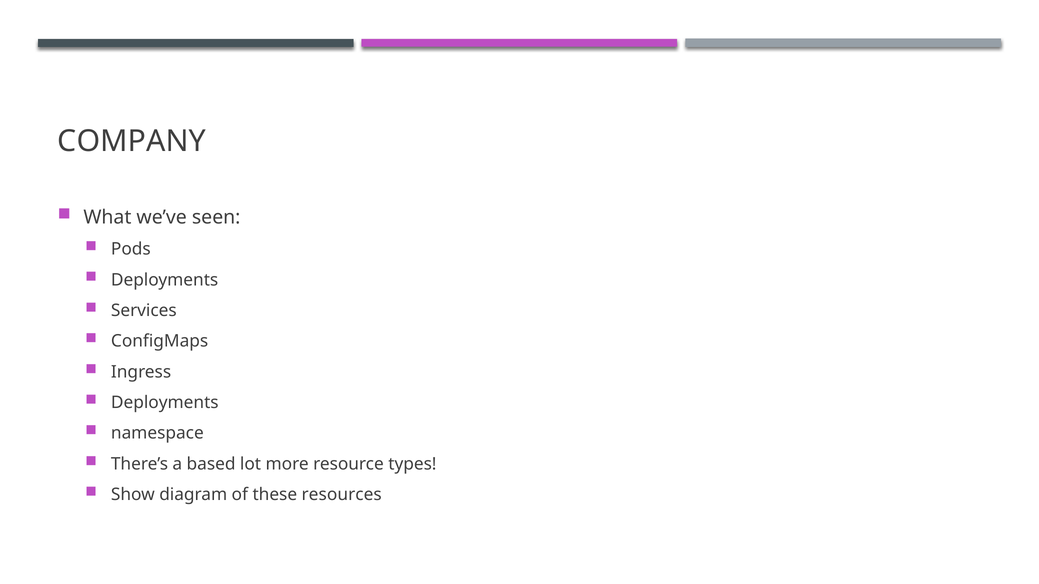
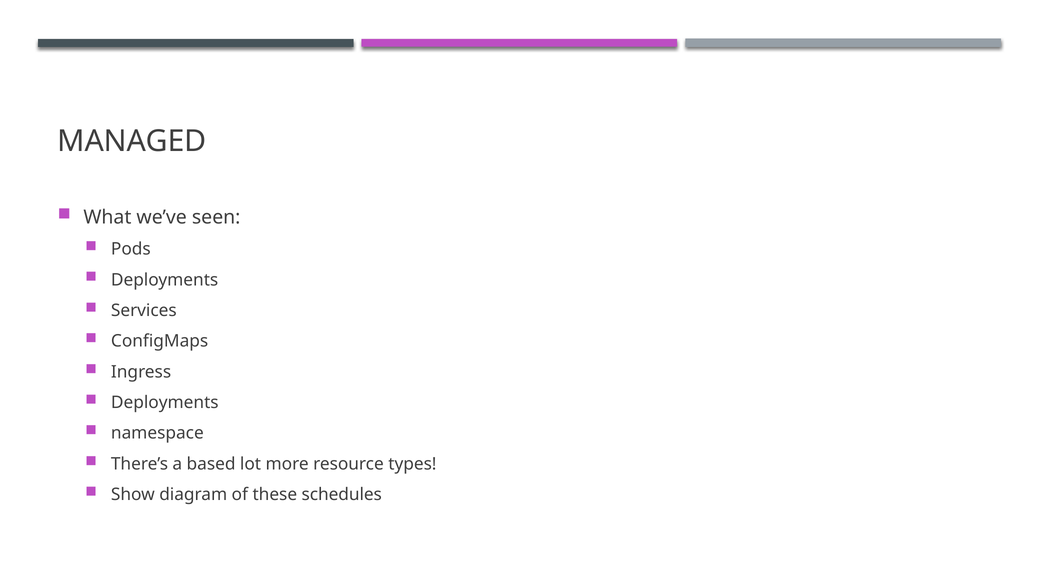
COMPANY: COMPANY -> MANAGED (132, 141)
resources: resources -> schedules (342, 495)
